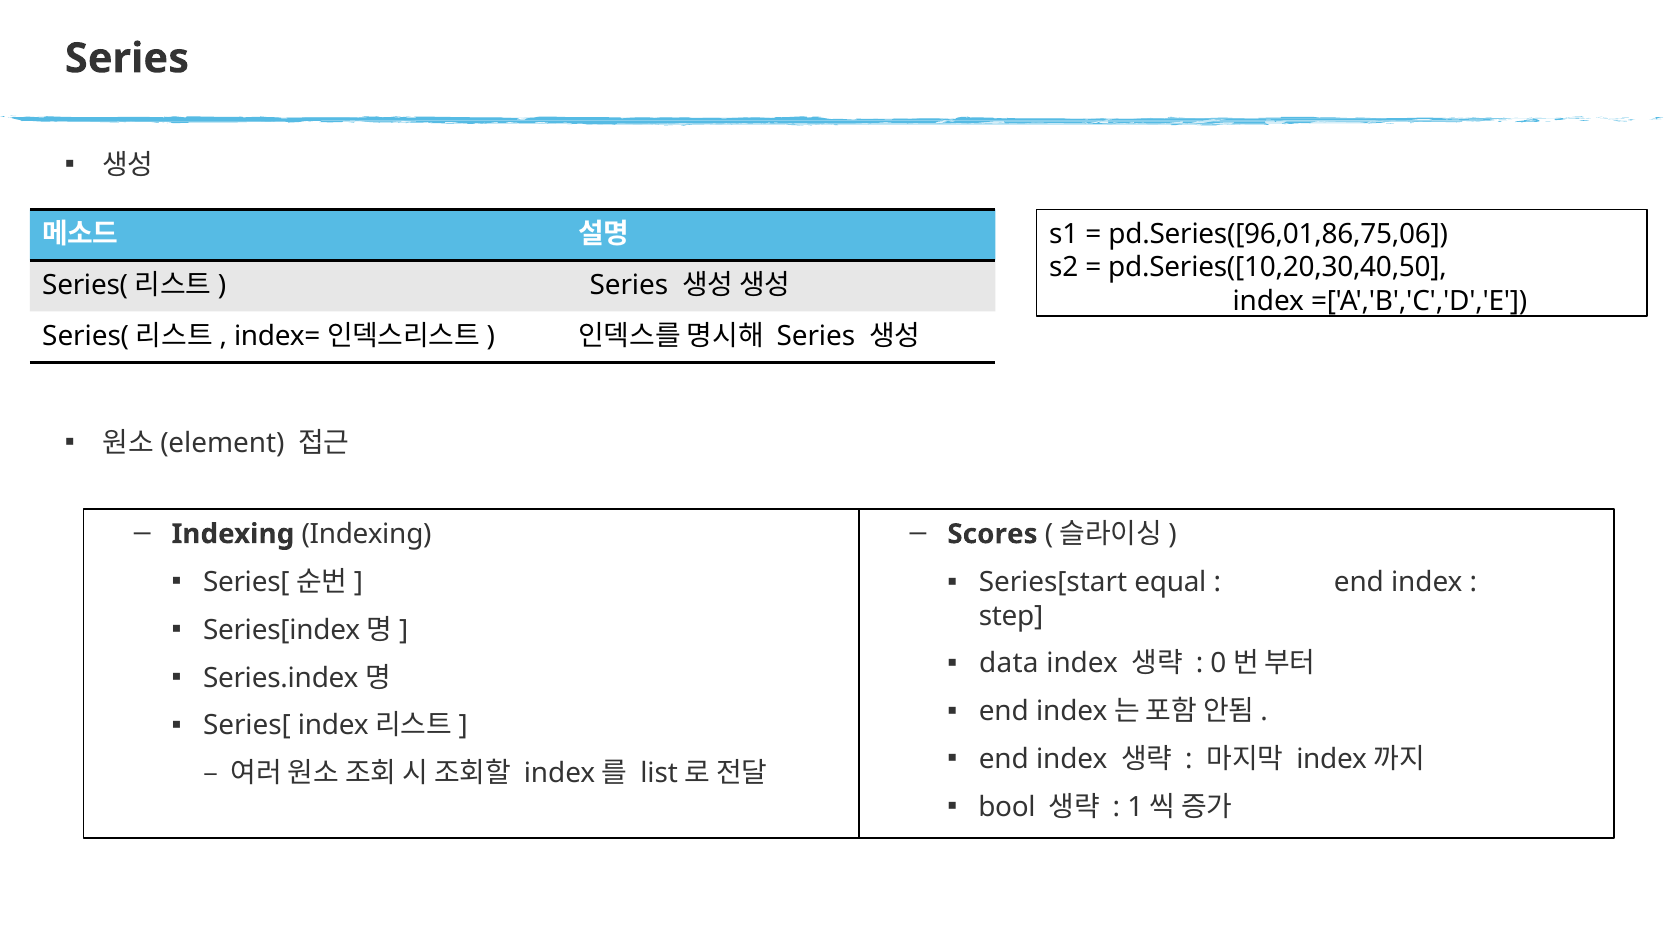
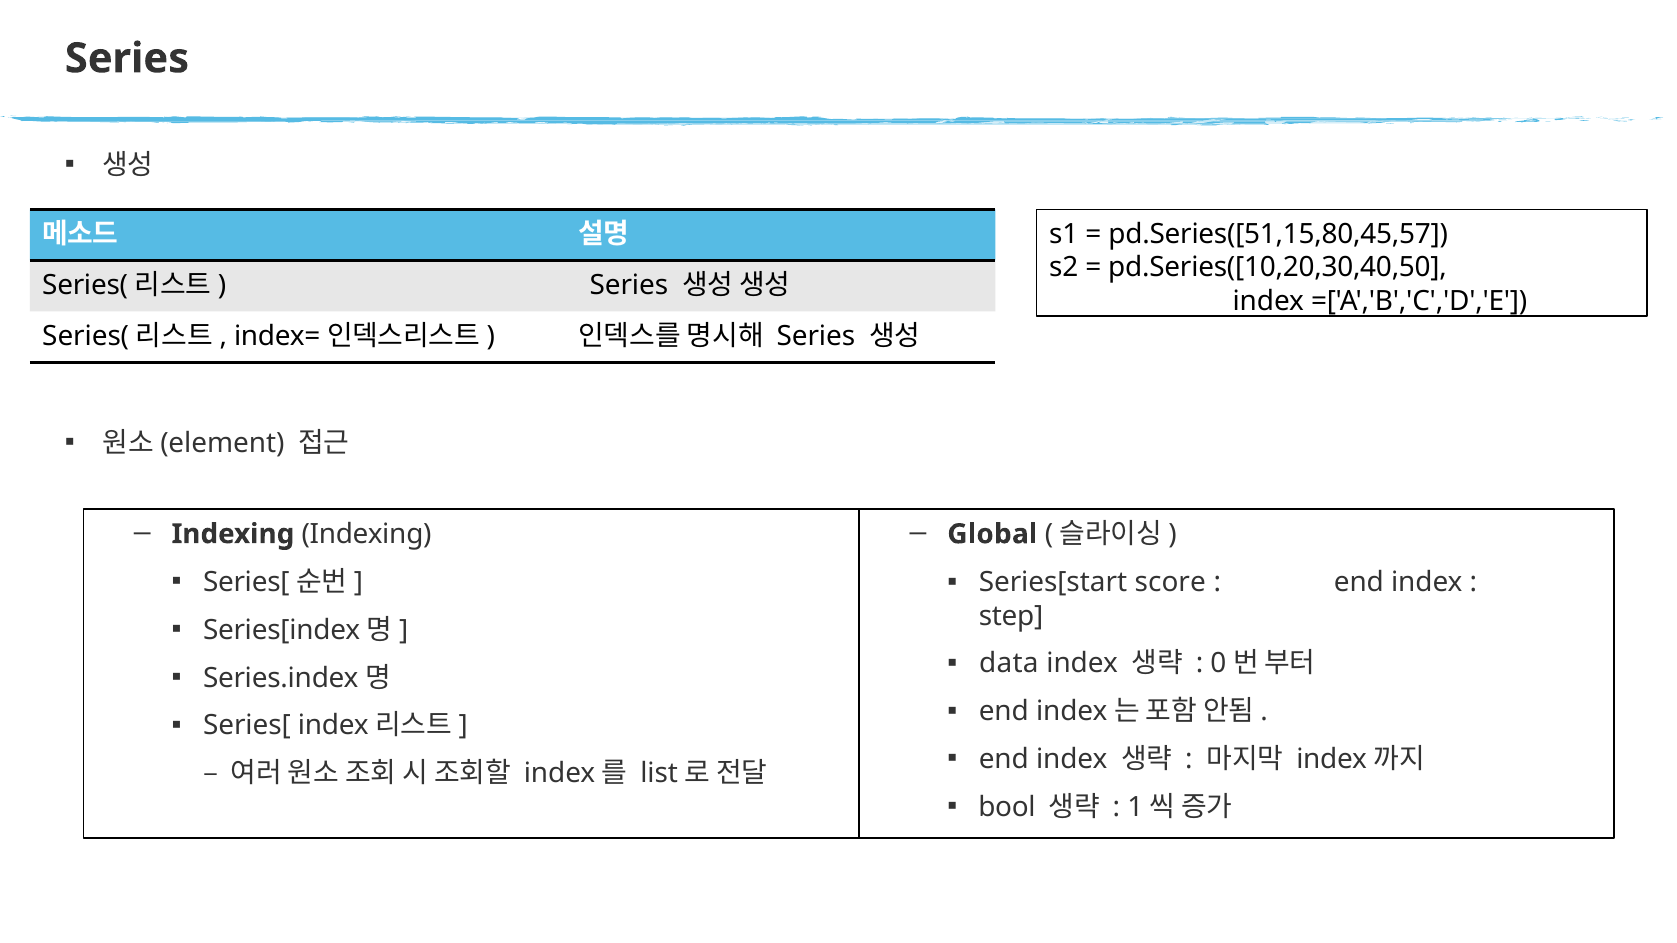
pd.Series([96,01,86,75,06: pd.Series([96,01,86,75,06 -> pd.Series([51,15,80,45,57 (1278, 234)
Scores: Scores -> Global (992, 534)
equal: equal -> score (1170, 583)
